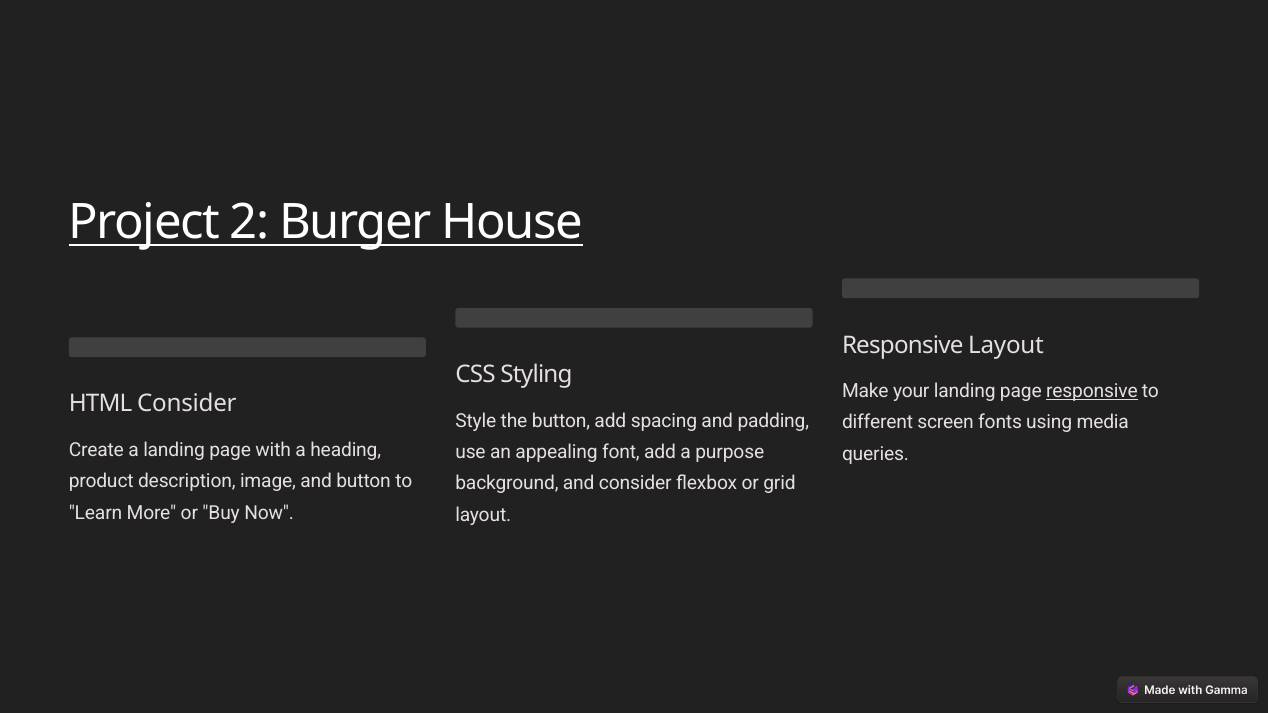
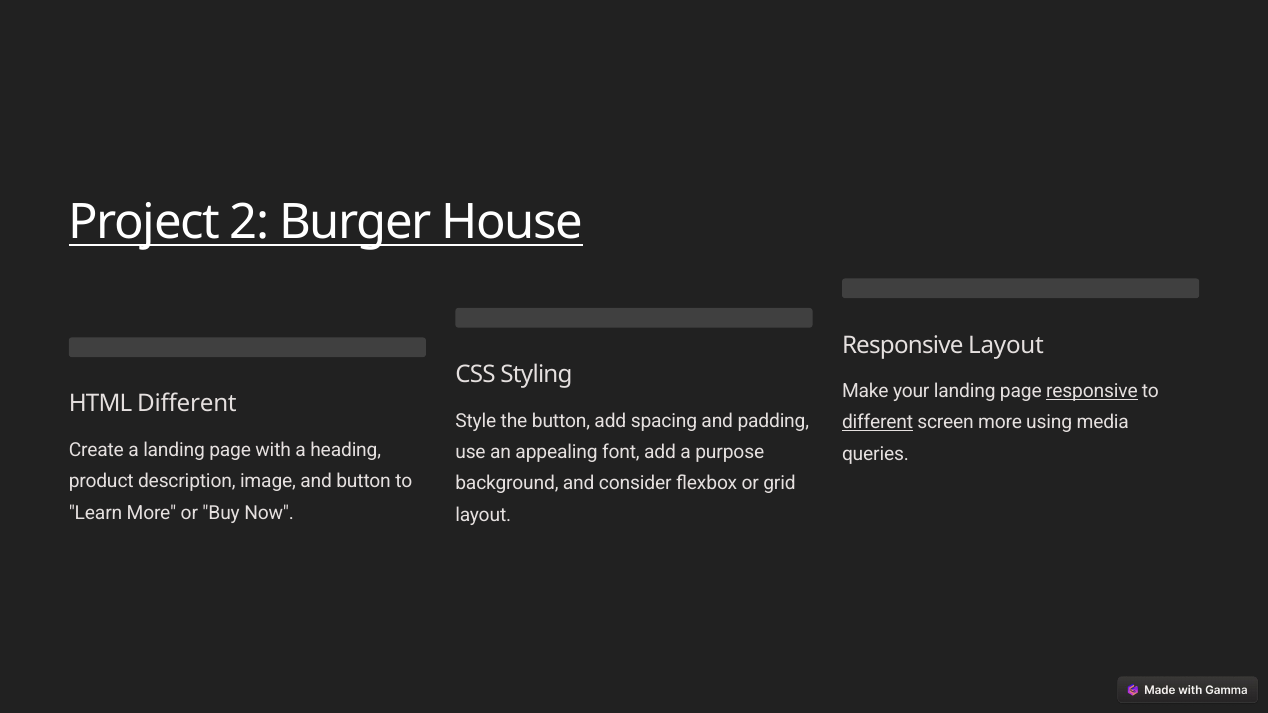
HTML Consider: Consider -> Different (187, 404)
different underline: none -> present (878, 423)
screen fonts: fonts -> more (1000, 423)
